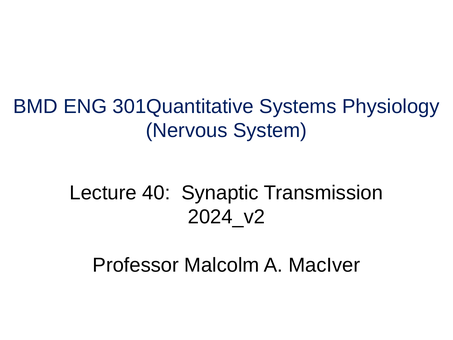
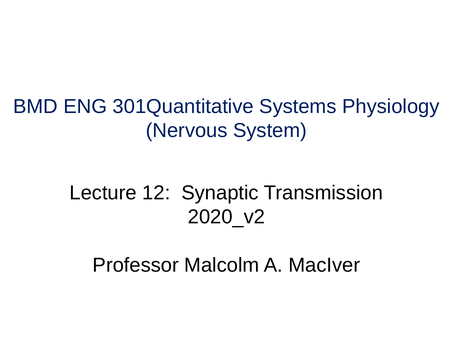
40: 40 -> 12 (156, 193)
2024_v2: 2024_v2 -> 2020_v2 (226, 217)
